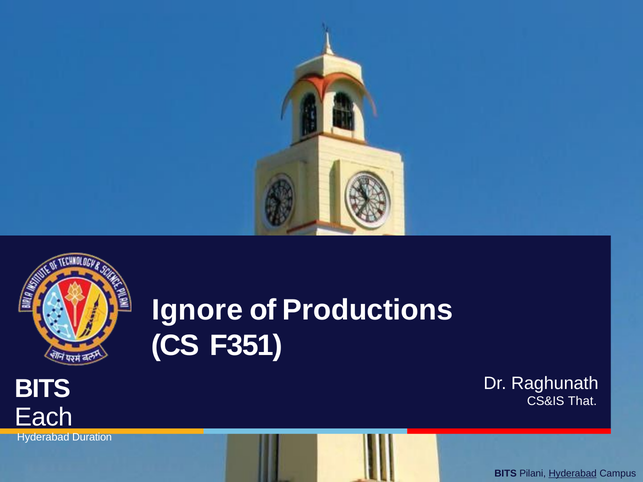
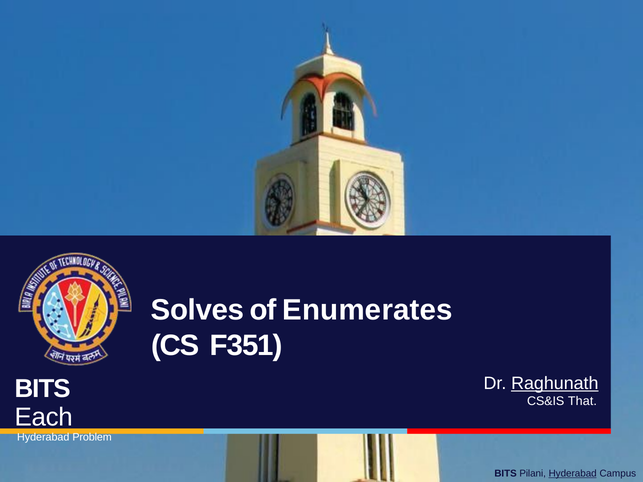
Ignore: Ignore -> Solves (198, 310)
Productions: Productions -> Enumerates (368, 310)
Raghunath underline: none -> present (555, 383)
Duration: Duration -> Problem (92, 437)
